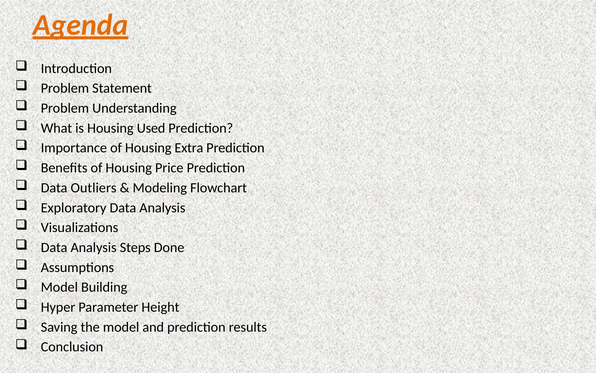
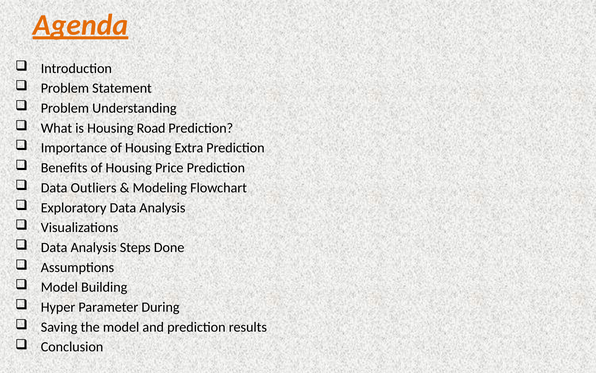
Used: Used -> Road (151, 128)
Height: Height -> During (160, 307)
